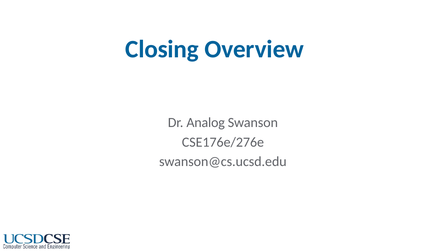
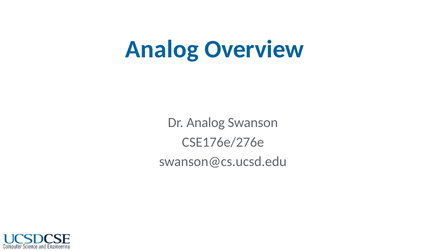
Closing: Closing -> Analog (162, 49)
